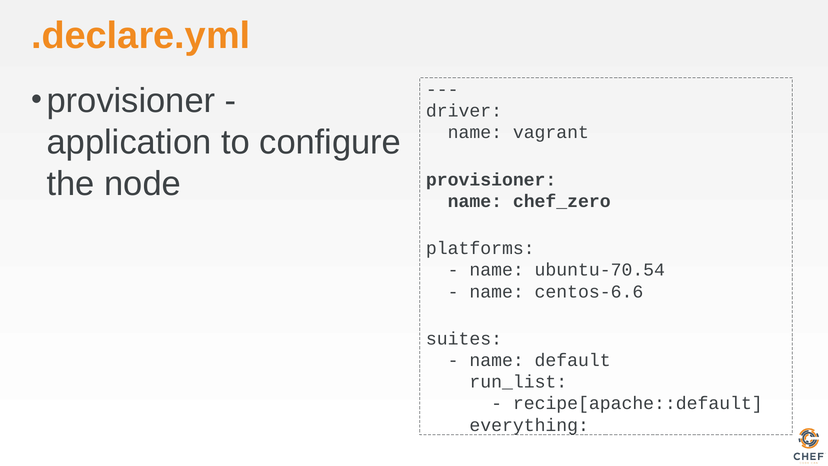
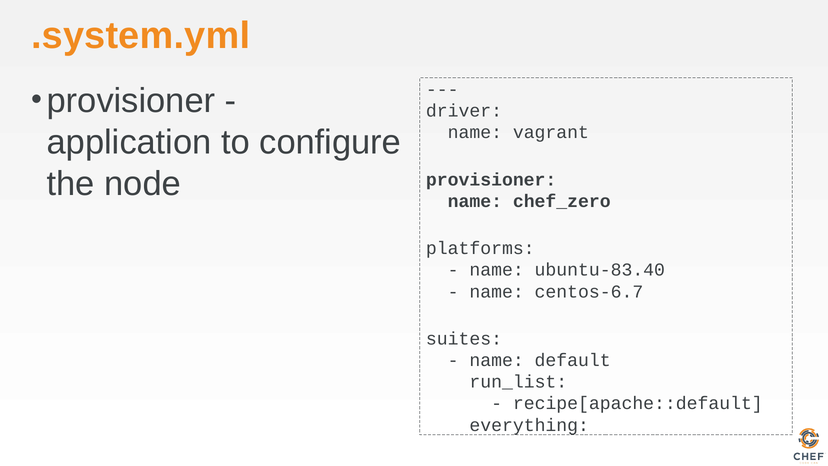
.declare.yml: .declare.yml -> .system.yml (141, 36)
ubuntu-70.54: ubuntu-70.54 -> ubuntu-83.40 (600, 270)
centos-6.6: centos-6.6 -> centos-6.7 (589, 291)
